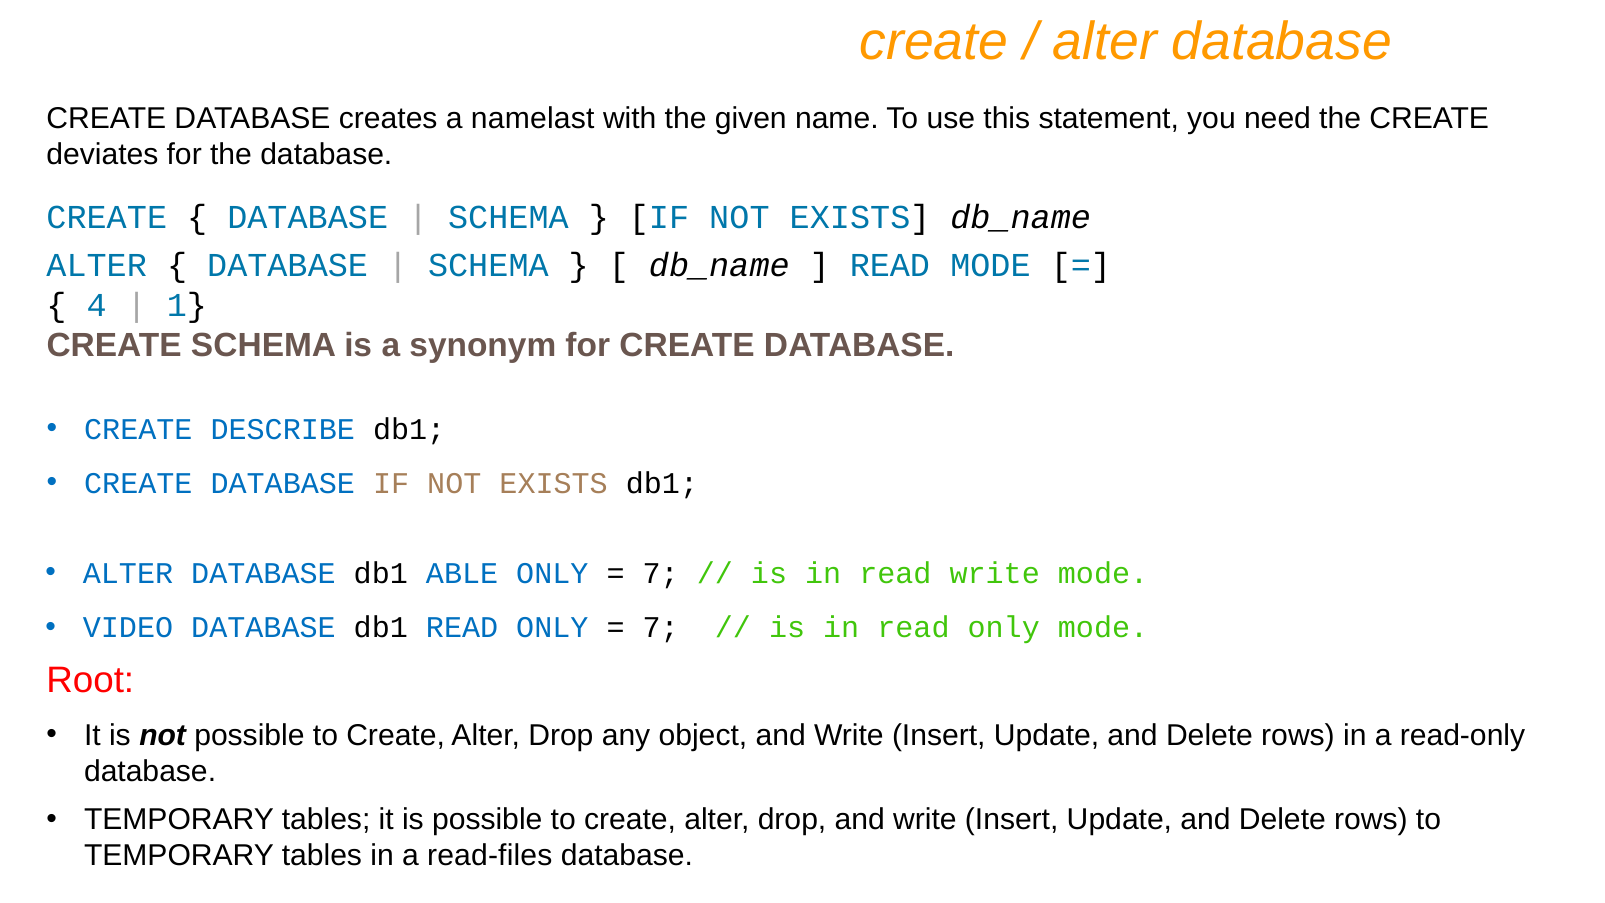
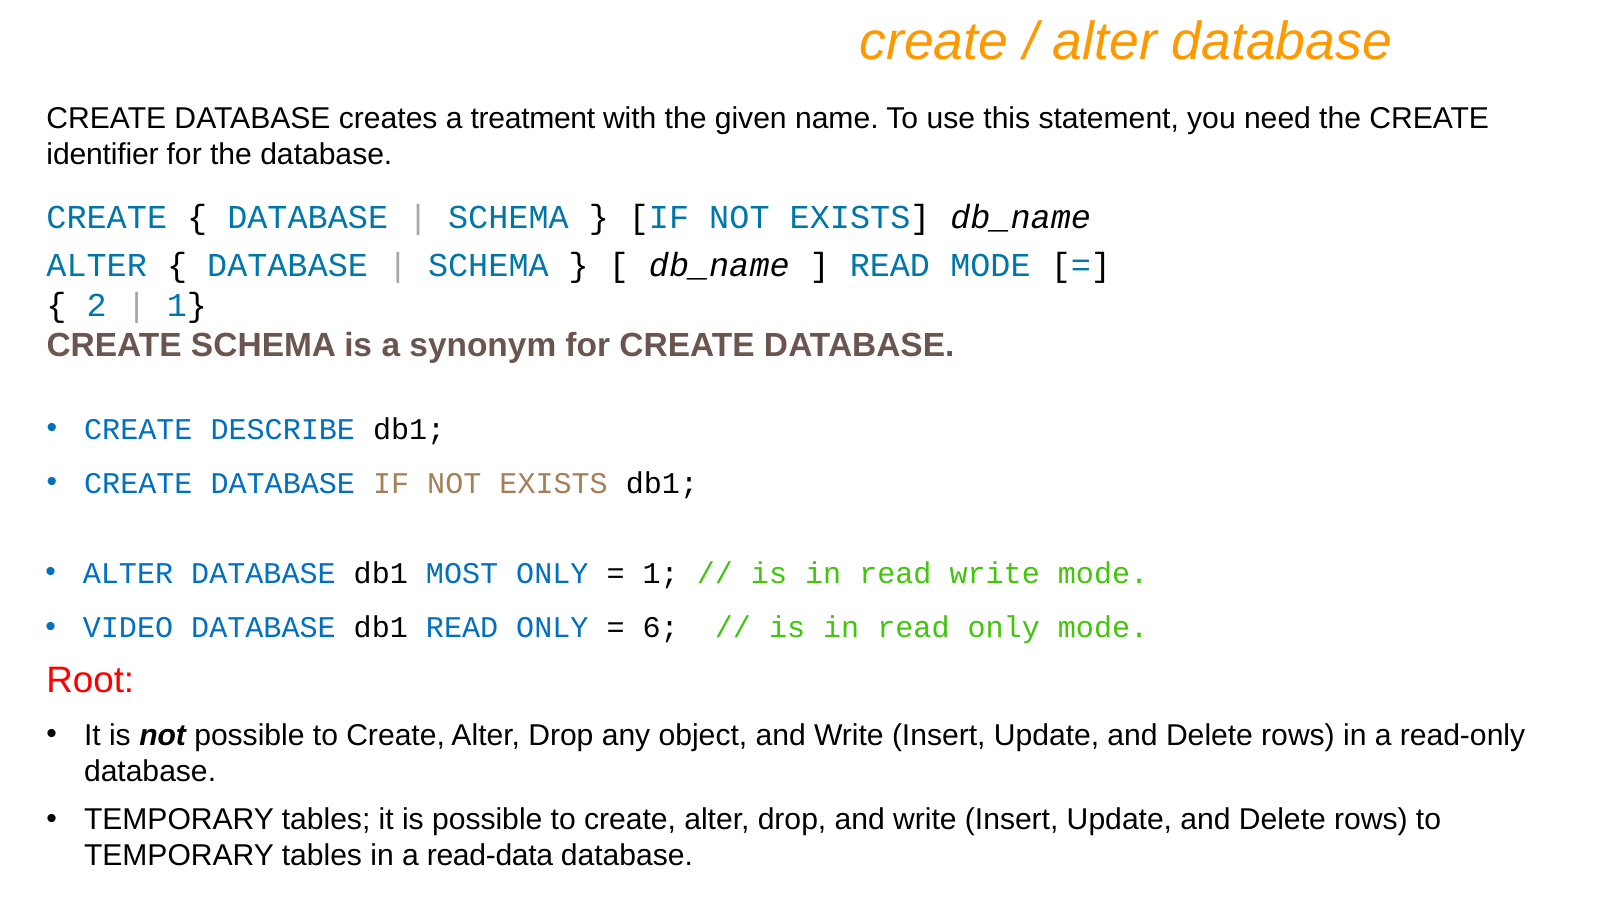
namelast: namelast -> treatment (533, 119)
deviates: deviates -> identifier (103, 155)
4: 4 -> 2 (97, 306)
ABLE: ABLE -> MOST (462, 573)
7: 7 -> 1 (661, 573)
7: 7 -> 6 (661, 628)
read-files: read-files -> read-data (490, 856)
